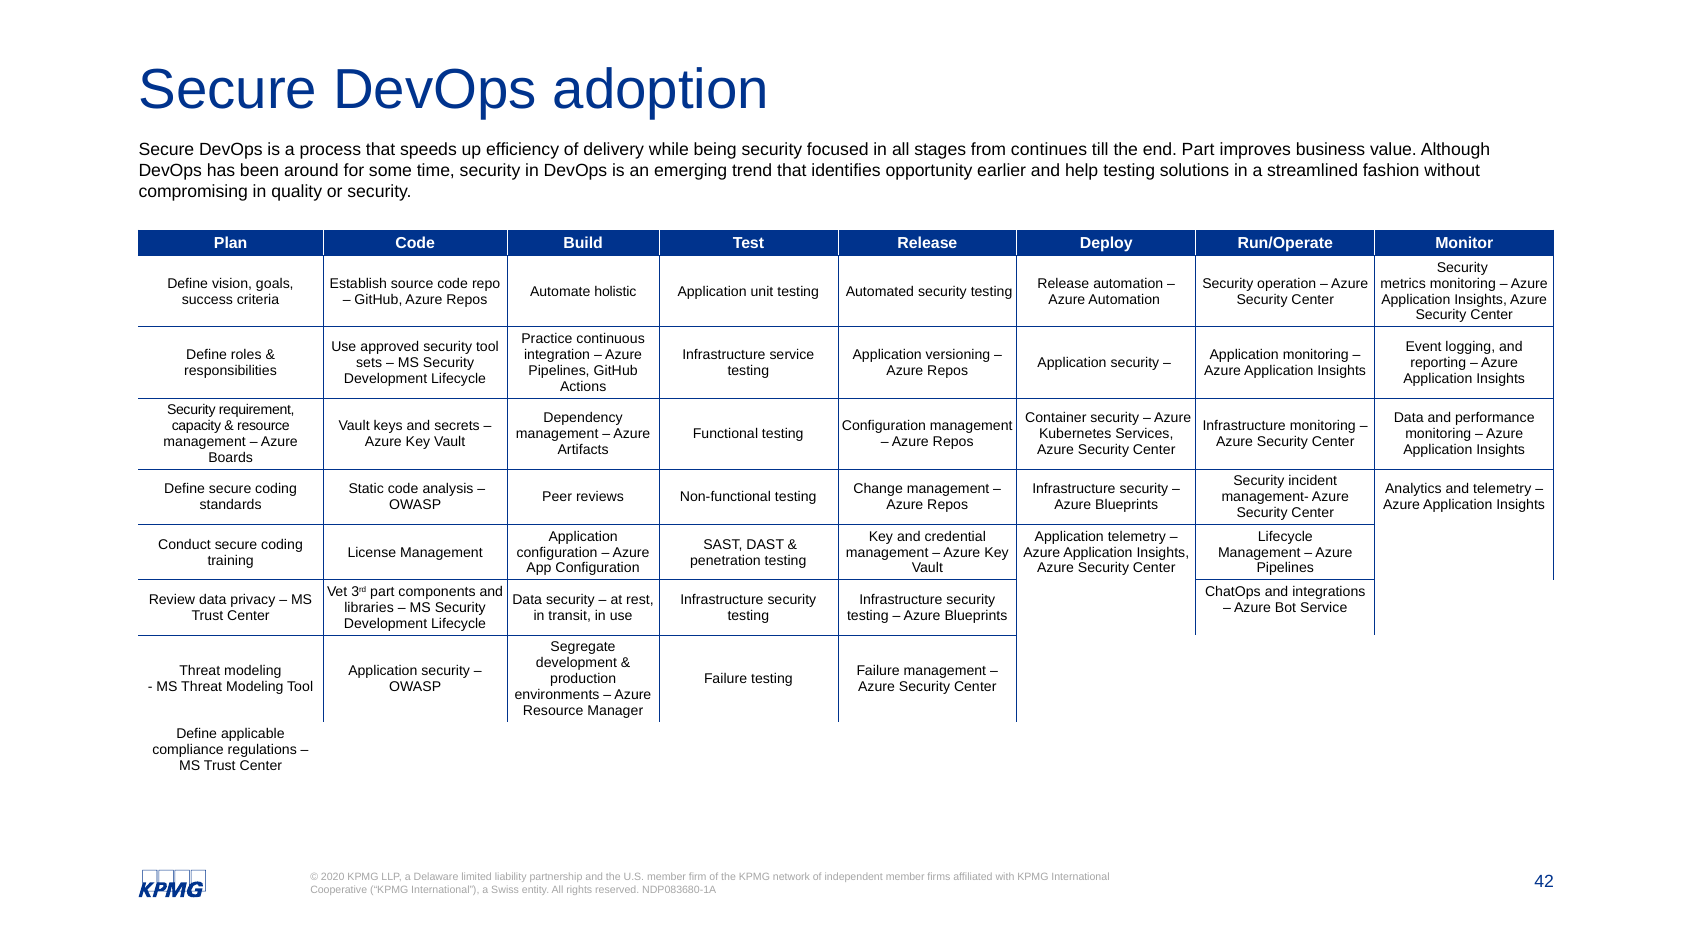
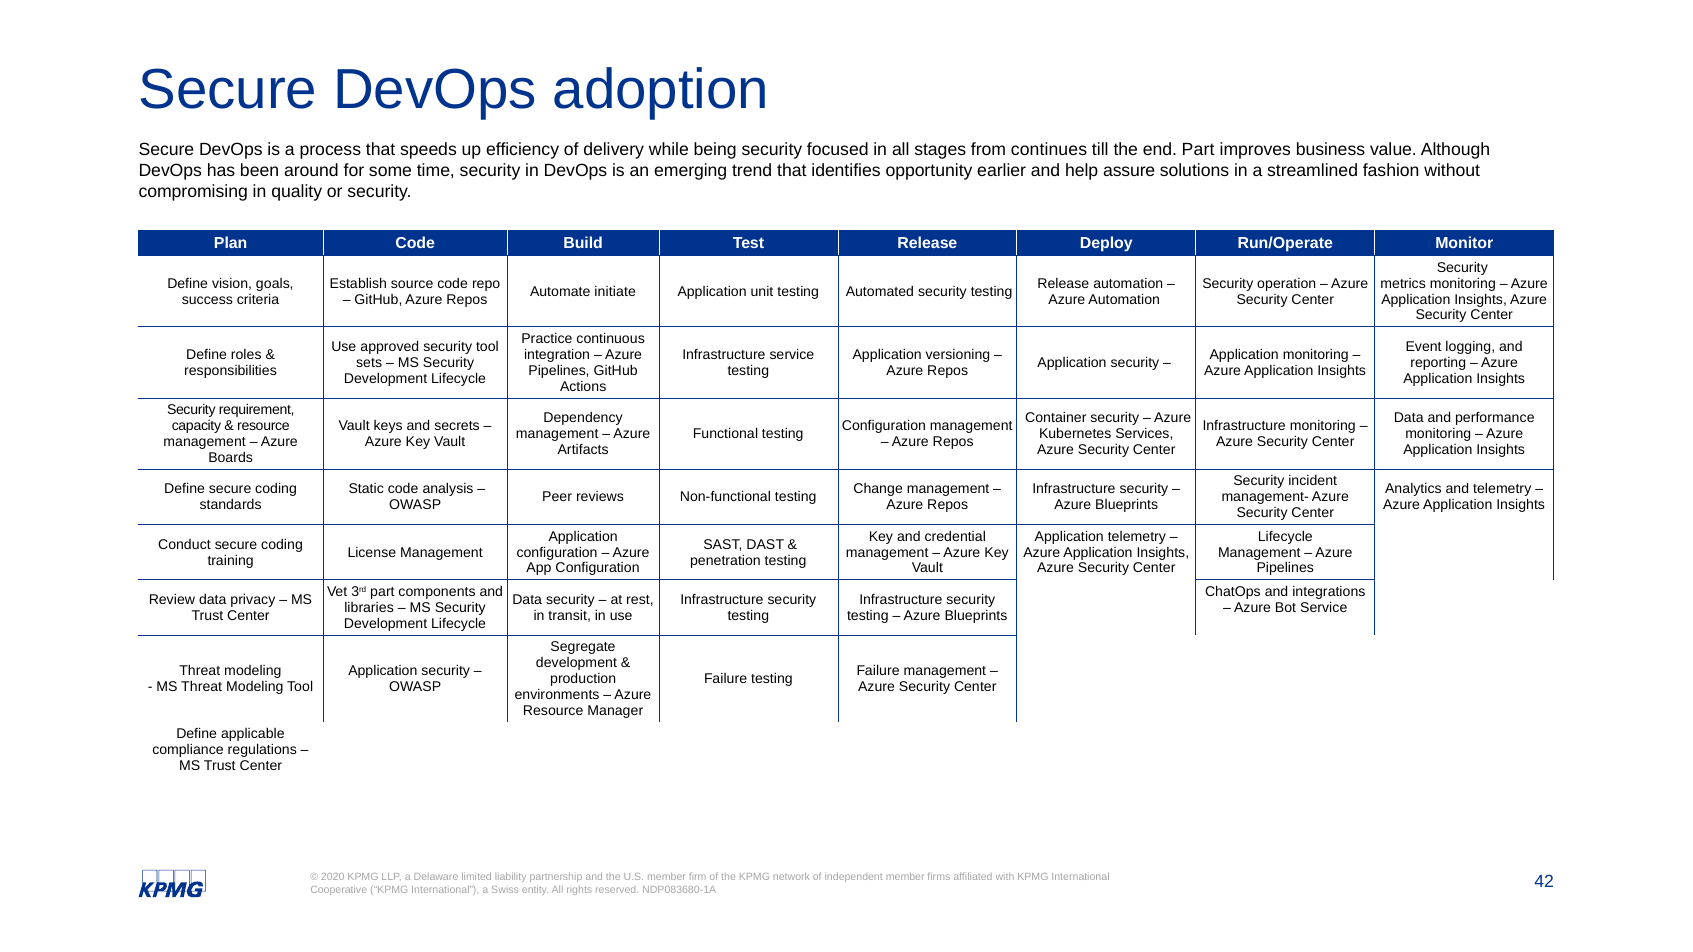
help testing: testing -> assure (1129, 171)
holistic: holistic -> initiate (615, 292)
